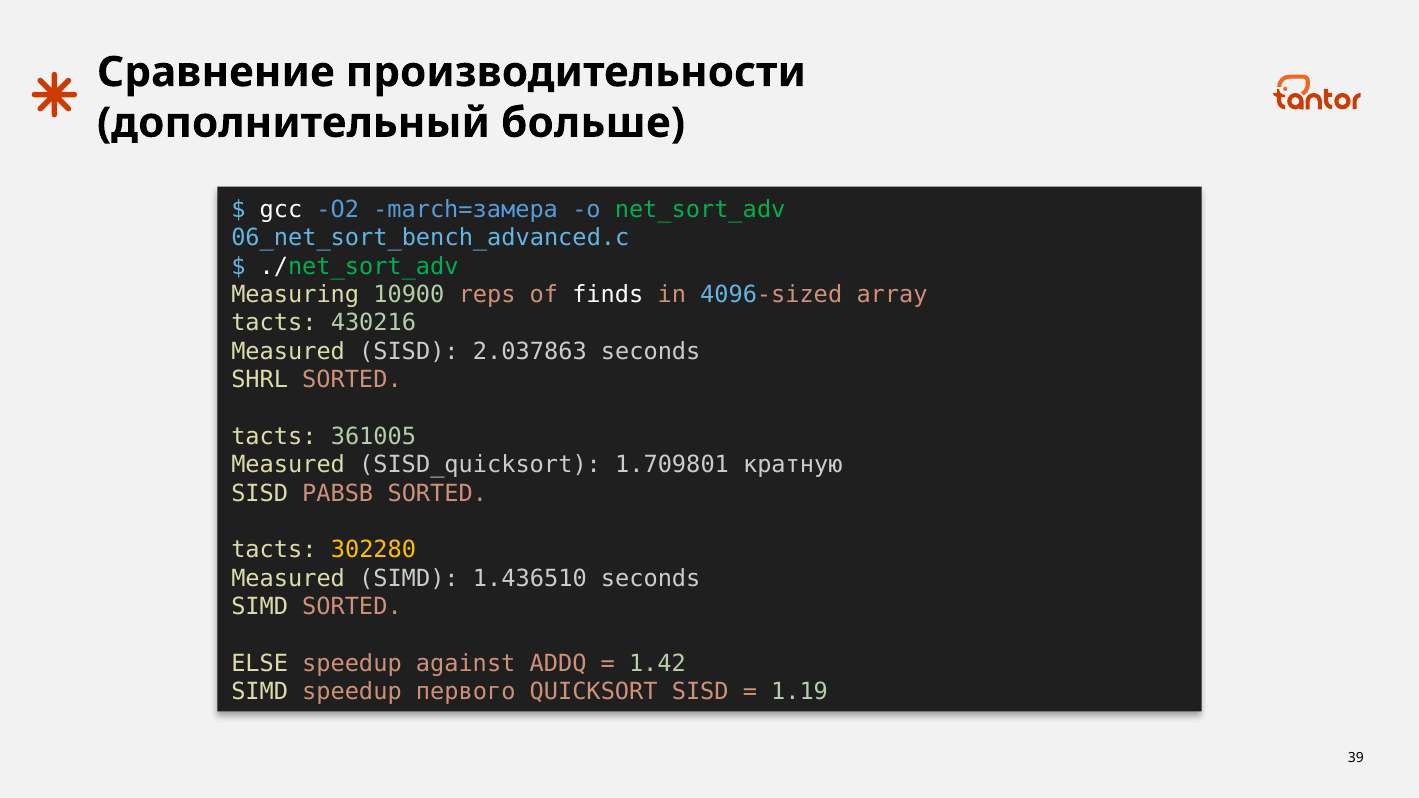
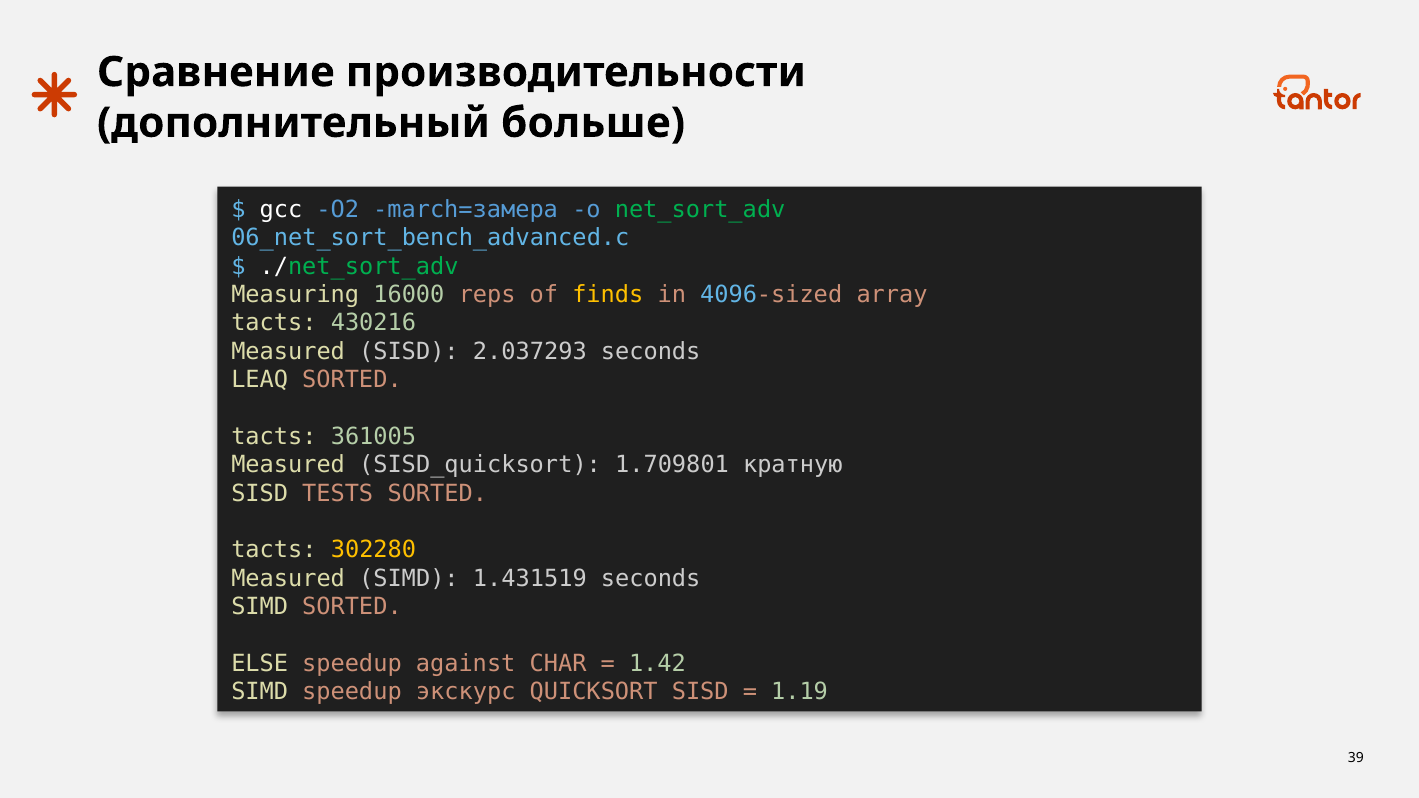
10900: 10900 -> 16000 (409, 295)
finds colour: white -> yellow (608, 295)
2.037863: 2.037863 -> 2.037293 (530, 351)
SHRL: SHRL -> LEAQ (260, 380)
PABSB: PABSB -> TESTS (338, 493)
1.436510: 1.436510 -> 1.431519 (530, 579)
ADDQ: ADDQ -> CHAR (558, 664)
первого: первого -> экскурс (466, 692)
